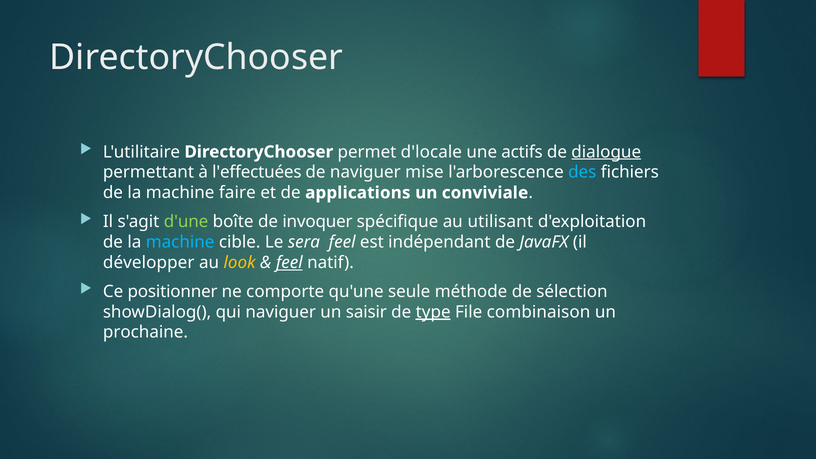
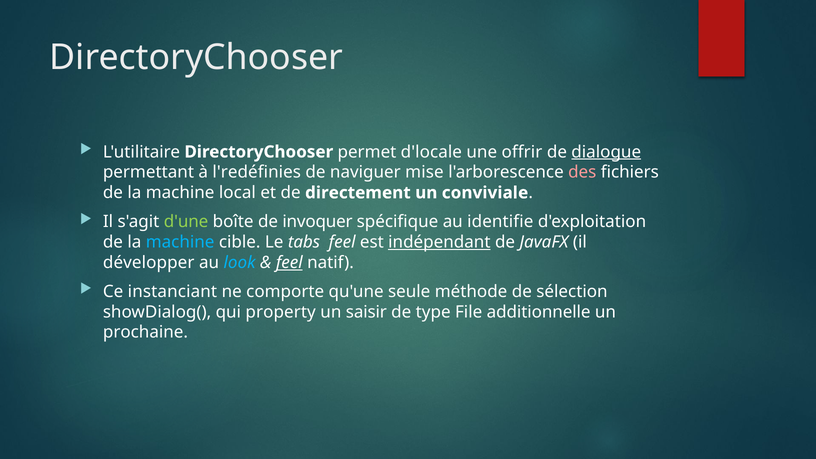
actifs: actifs -> offrir (522, 152)
l'effectuées: l'effectuées -> l'redéfinies (257, 172)
des colour: light blue -> pink (582, 172)
faire: faire -> local (237, 193)
applications: applications -> directement (358, 193)
utilisant: utilisant -> identifie (500, 222)
sera: sera -> tabs (304, 242)
indépendant underline: none -> present (439, 242)
look colour: yellow -> light blue (240, 263)
positionner: positionner -> instanciant (172, 291)
qui naviguer: naviguer -> property (281, 312)
type underline: present -> none (433, 312)
combinaison: combinaison -> additionnelle (539, 312)
